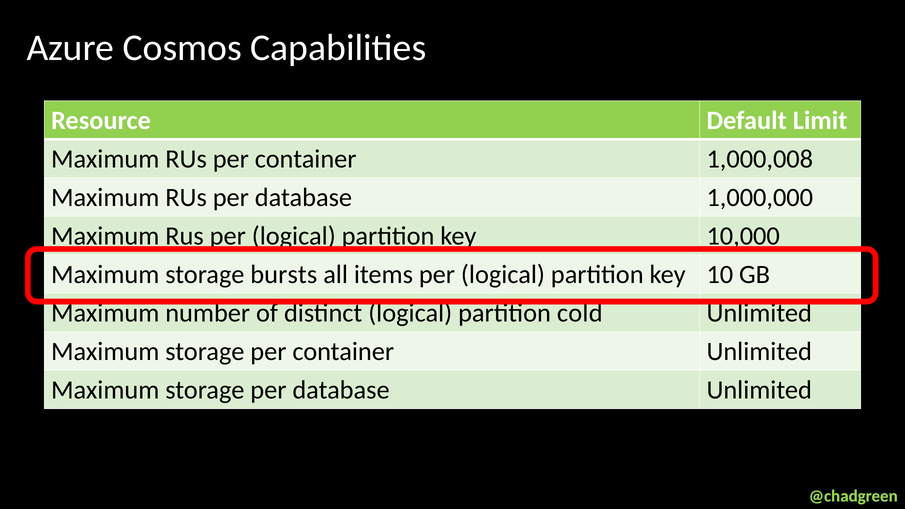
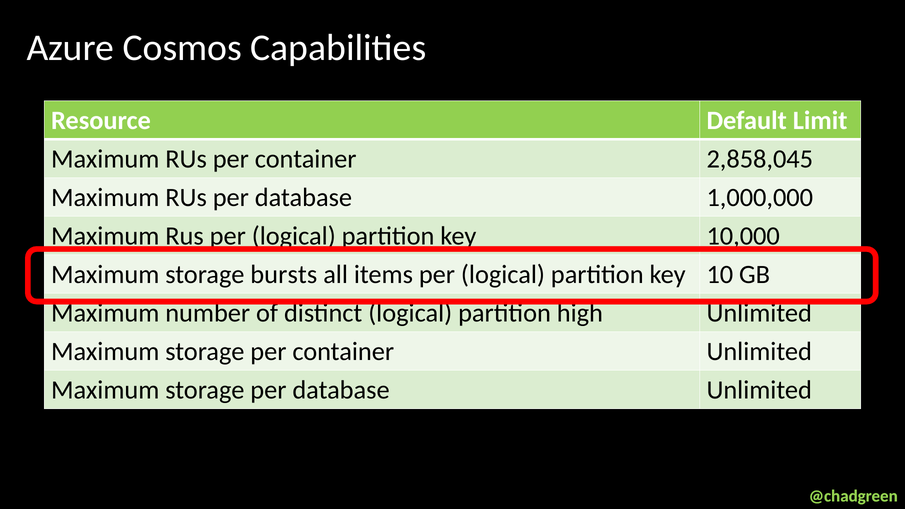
1,000,008: 1,000,008 -> 2,858,045 (760, 159)
cold: cold -> high (580, 313)
